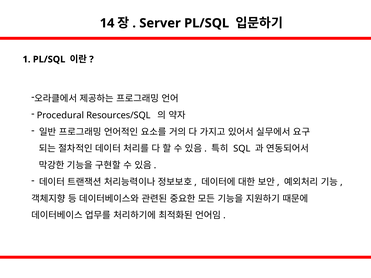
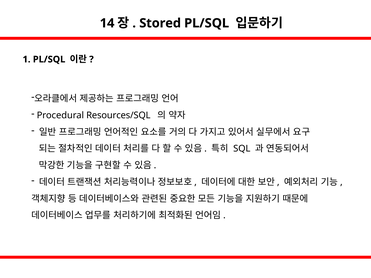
Server: Server -> Stored (160, 23)
